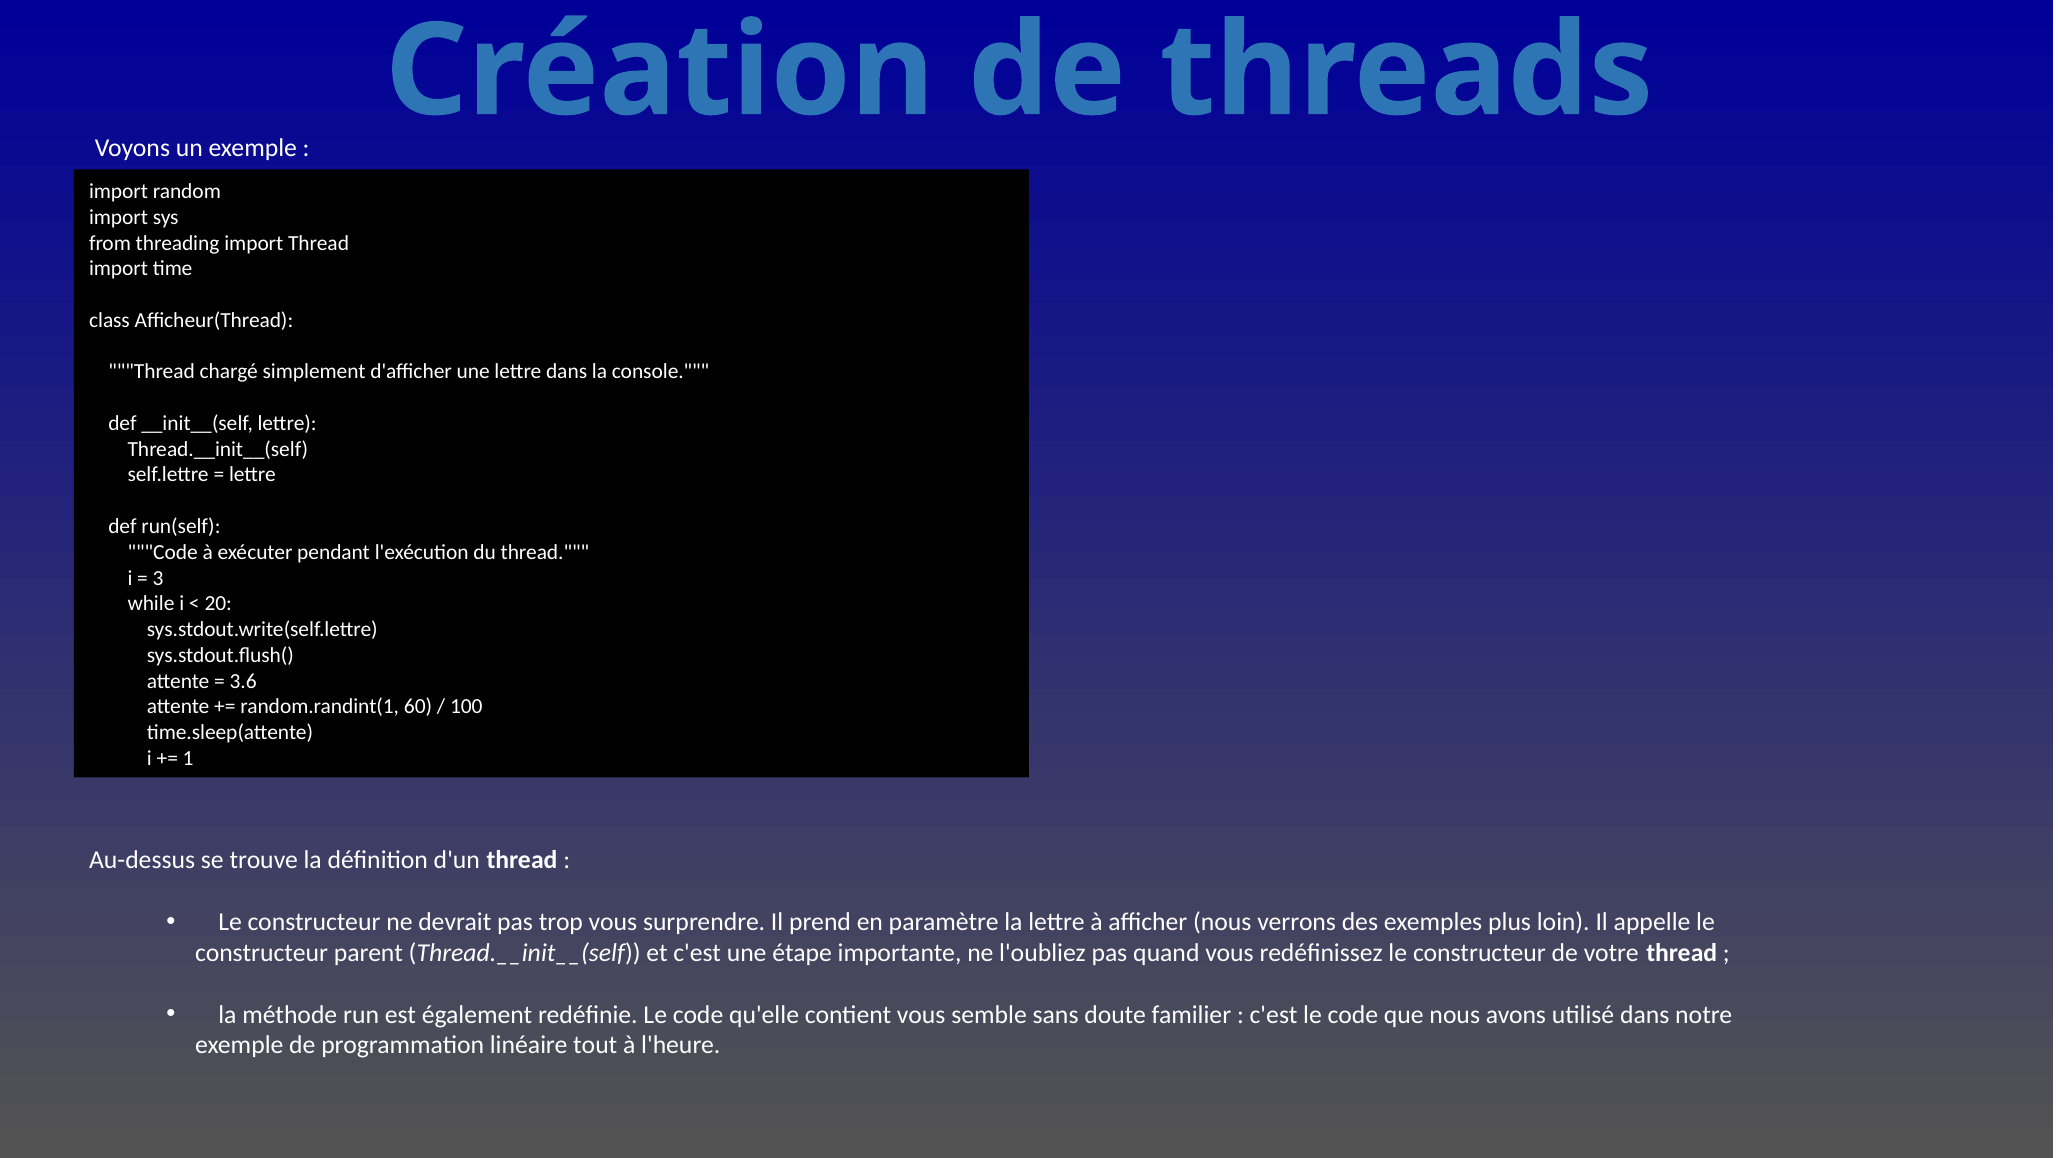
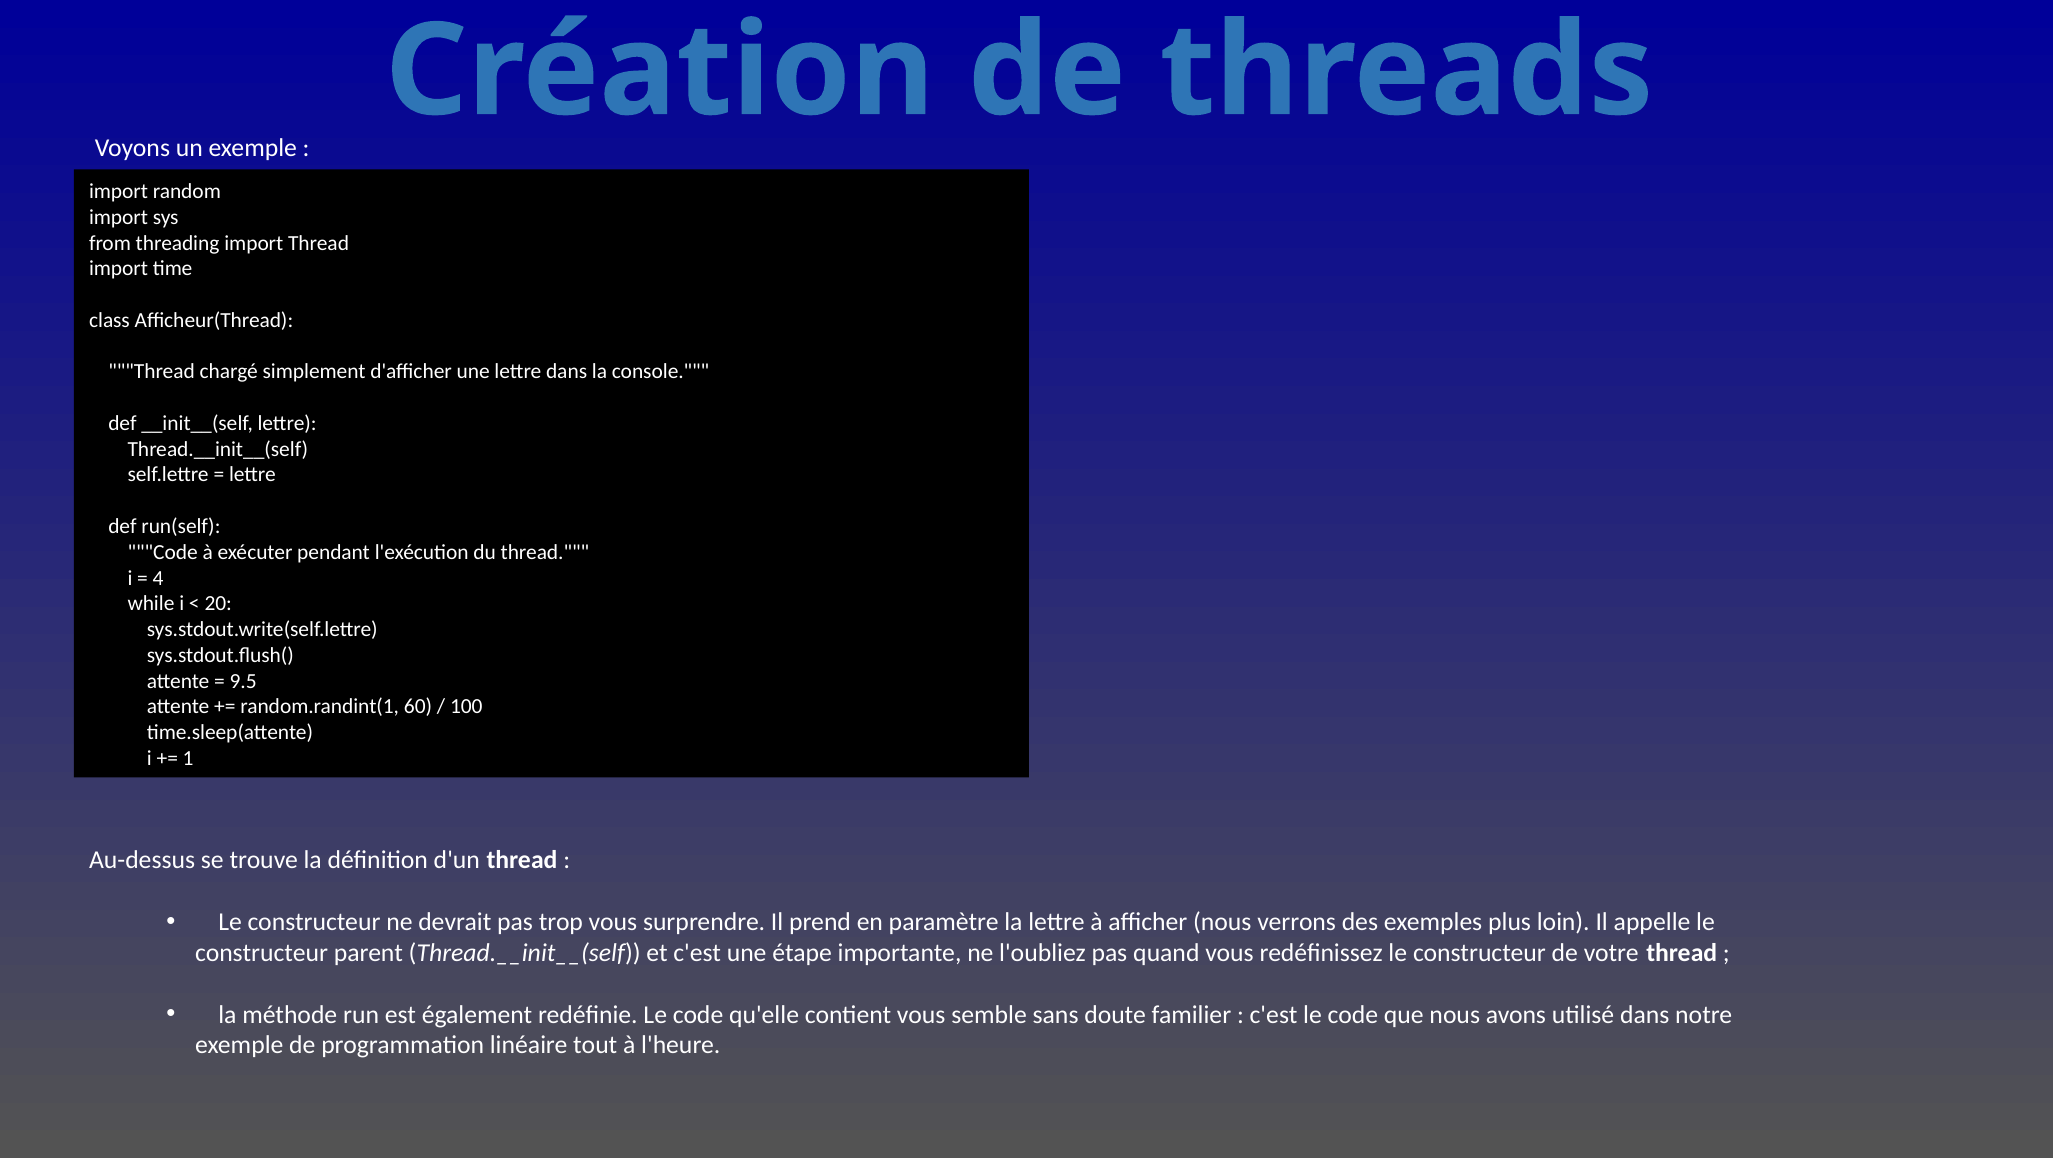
3: 3 -> 4 (158, 578)
3.6: 3.6 -> 9.5 (243, 681)
